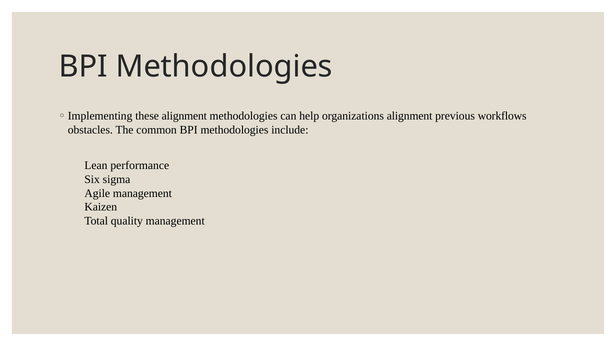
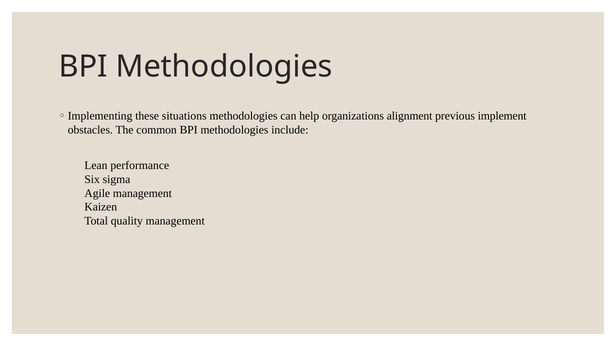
these alignment: alignment -> situations (184, 116)
workflows: workflows -> implement (502, 116)
